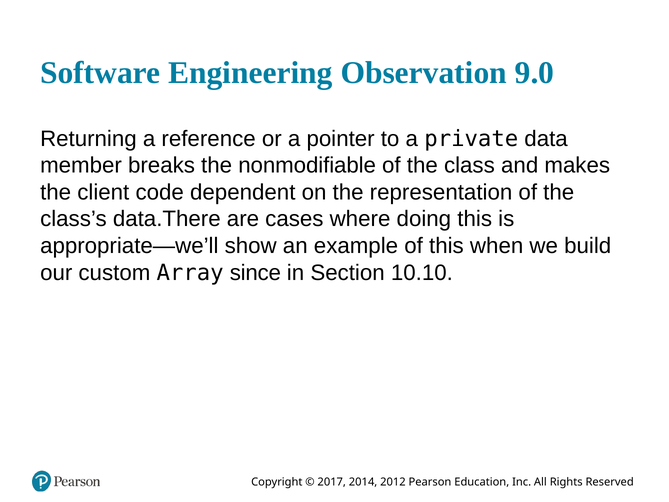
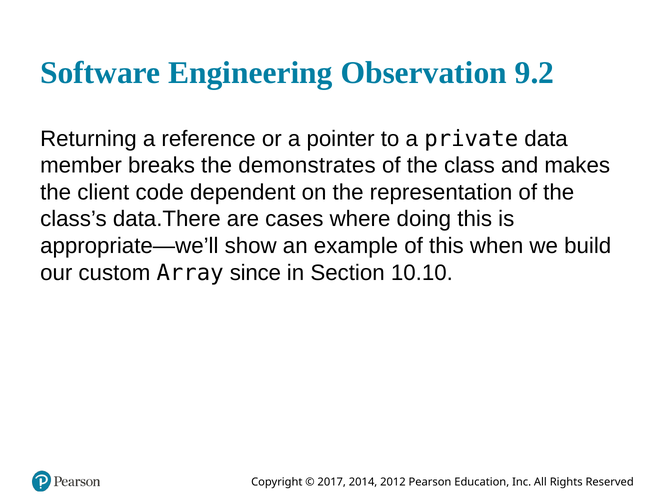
9.0: 9.0 -> 9.2 (534, 73)
nonmodifiable: nonmodifiable -> demonstrates (307, 165)
